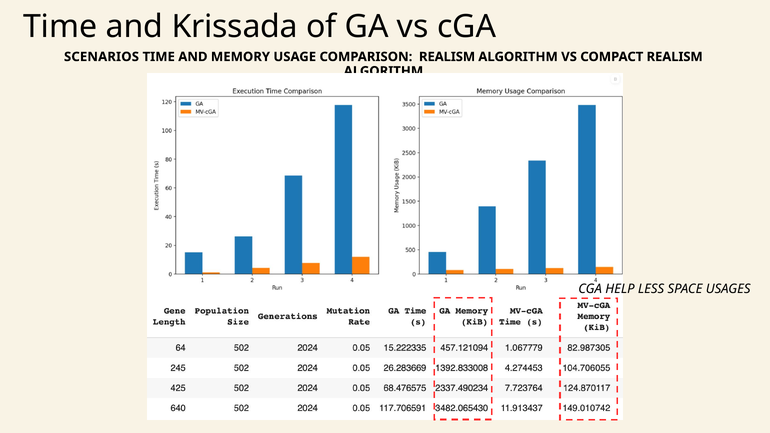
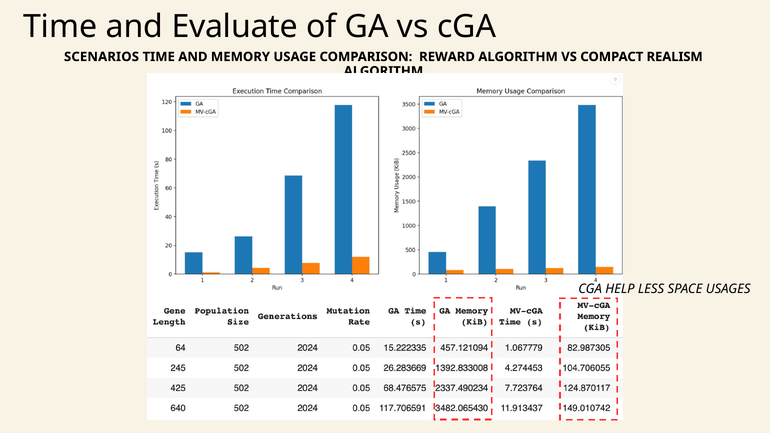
Krissada: Krissada -> Evaluate (235, 27)
COMPARISON REALISM: REALISM -> REWARD (447, 57)
